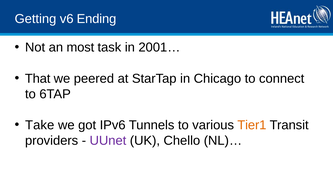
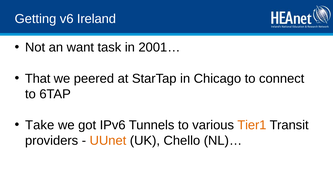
Ending: Ending -> Ireland (96, 19)
most: most -> want (80, 48)
UUnet colour: purple -> orange (108, 141)
